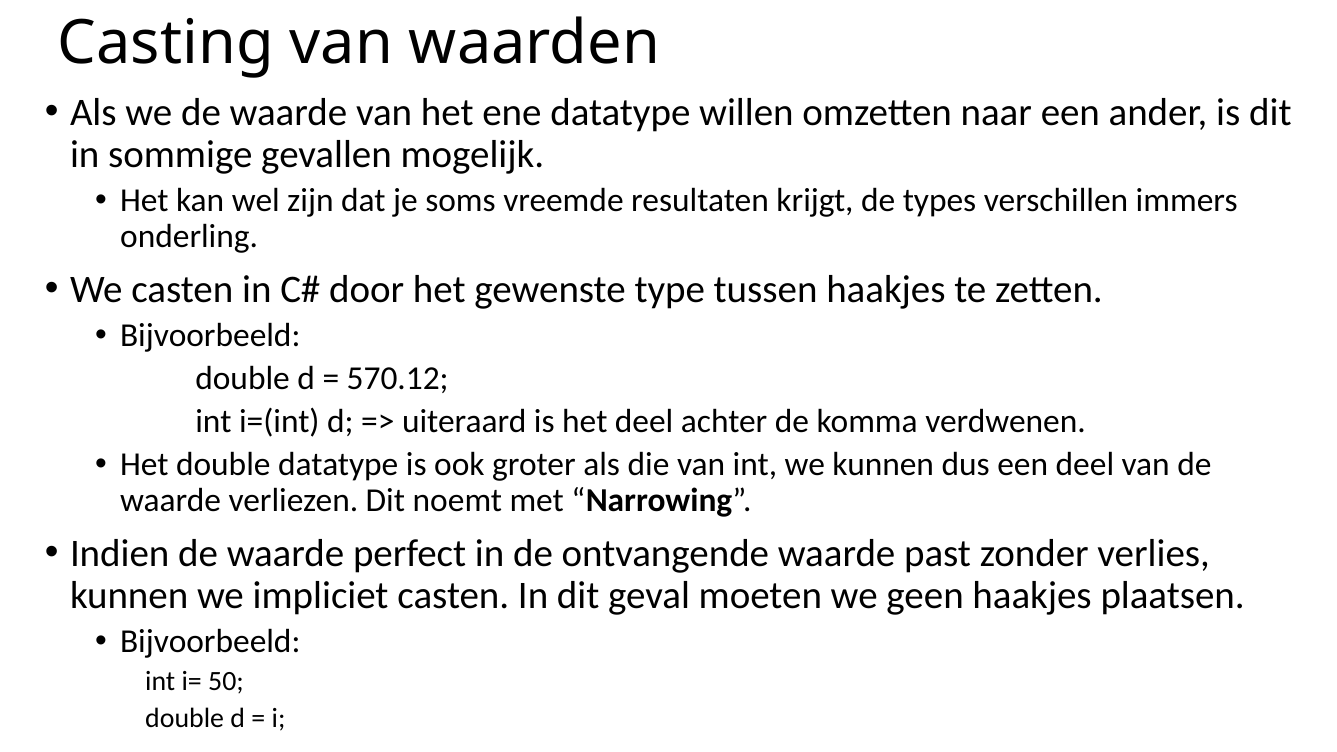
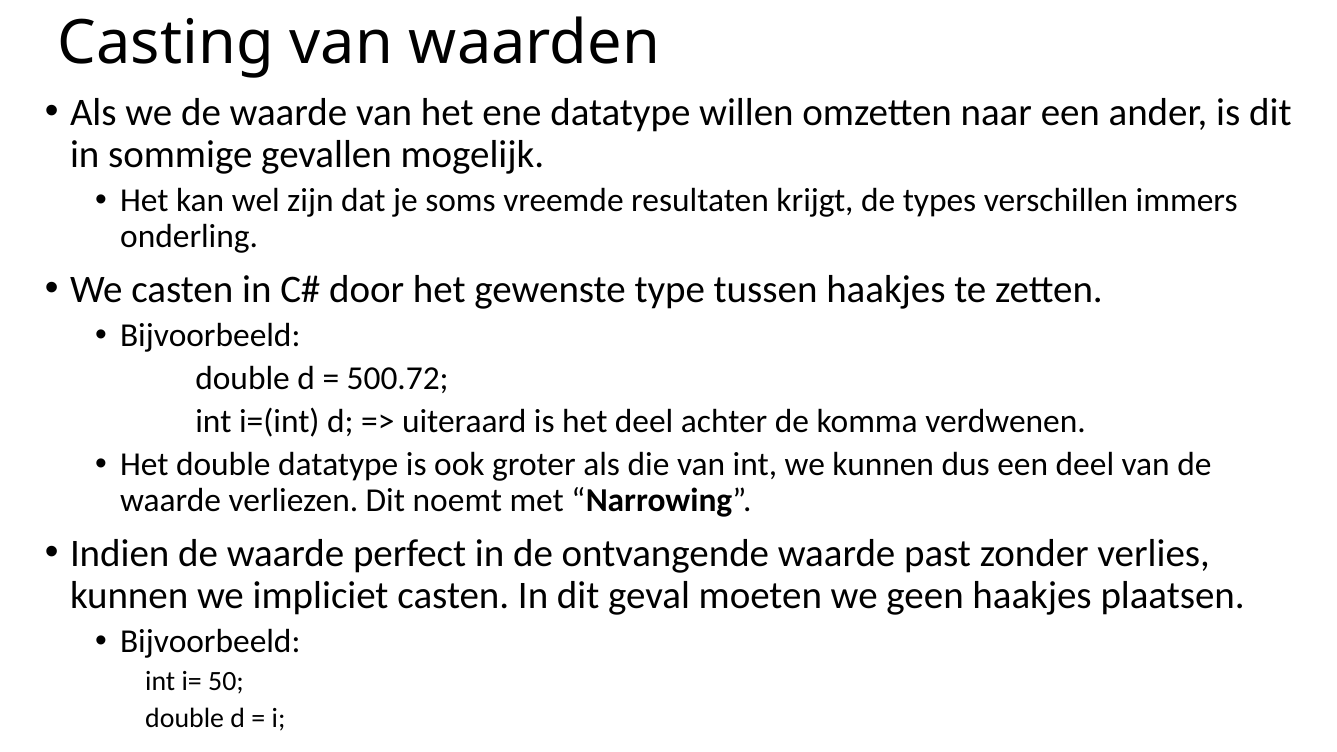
570.12: 570.12 -> 500.72 (398, 378)
